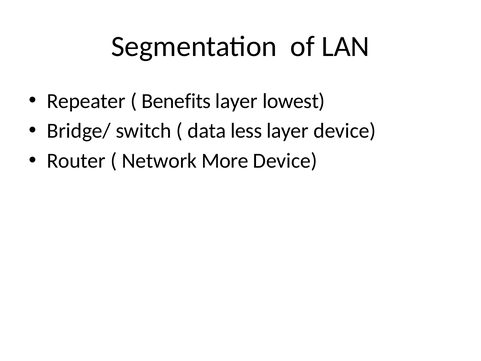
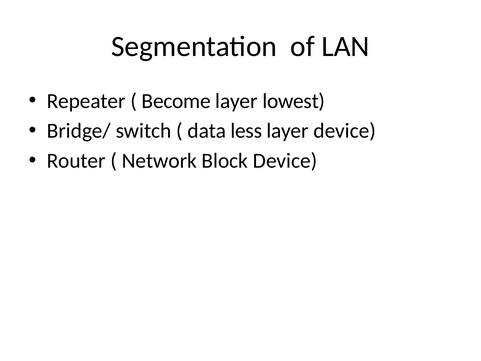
Benefits: Benefits -> Become (176, 101)
More: More -> Block (225, 161)
